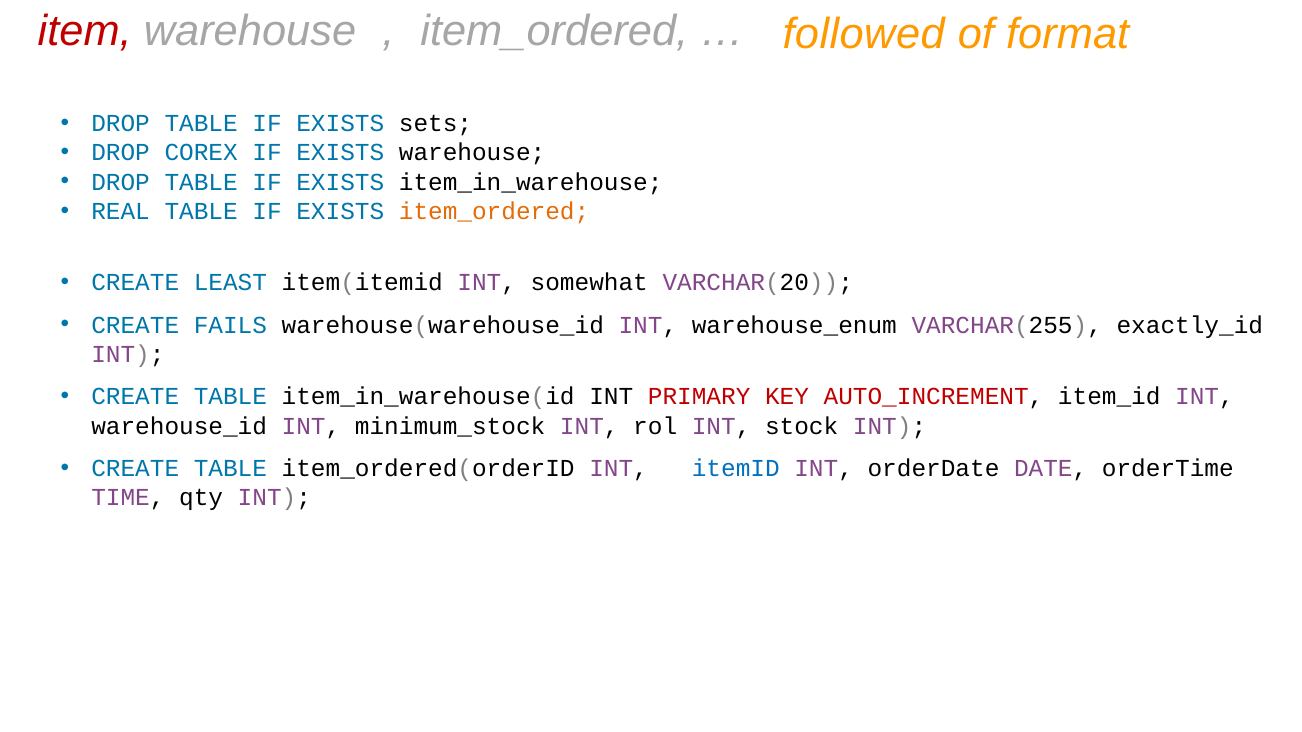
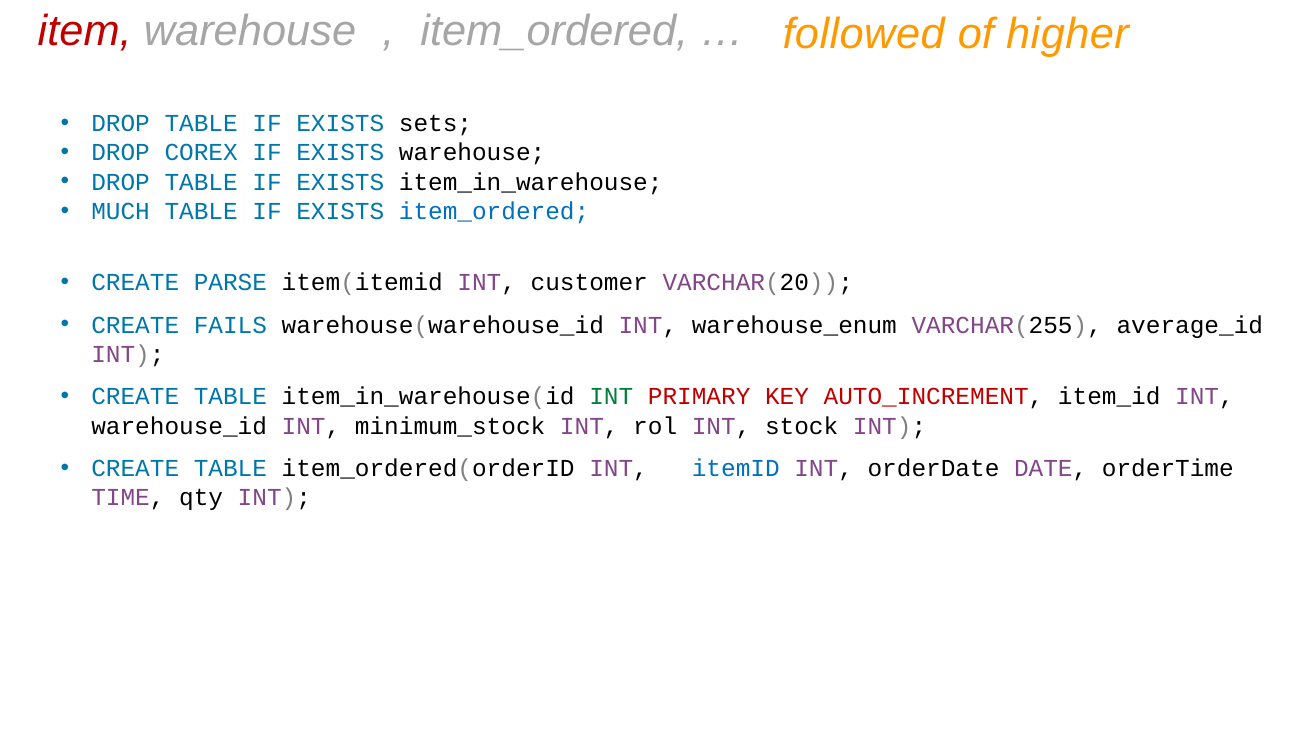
format: format -> higher (1068, 34)
REAL: REAL -> MUCH (121, 211)
item_ordered colour: orange -> blue (494, 211)
LEAST: LEAST -> PARSE (230, 283)
somewhat: somewhat -> customer (589, 283)
exactly_id: exactly_id -> average_id (1190, 325)
INT colour: black -> green (611, 397)
